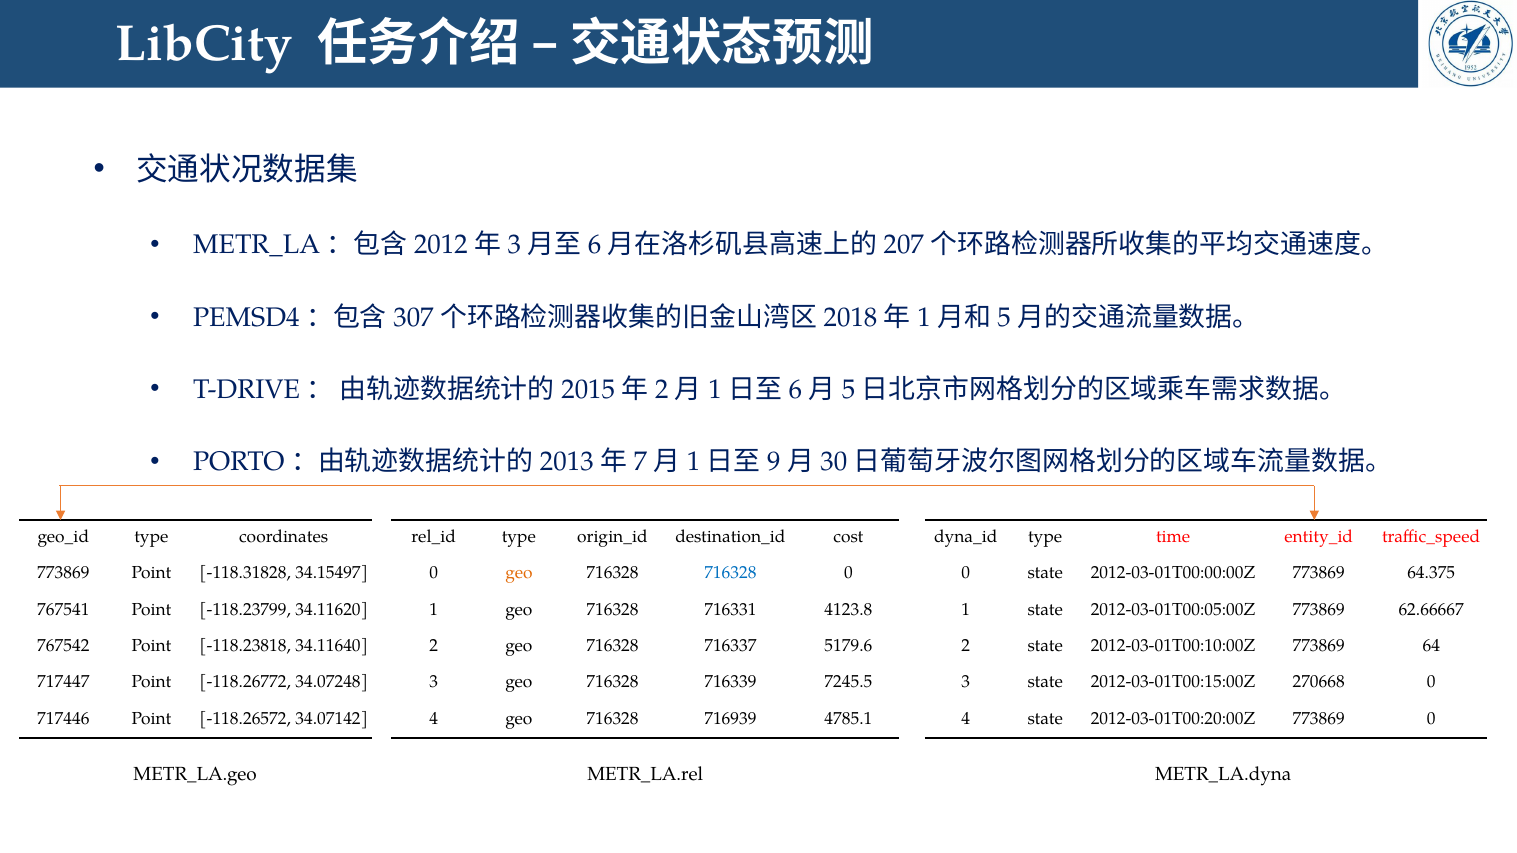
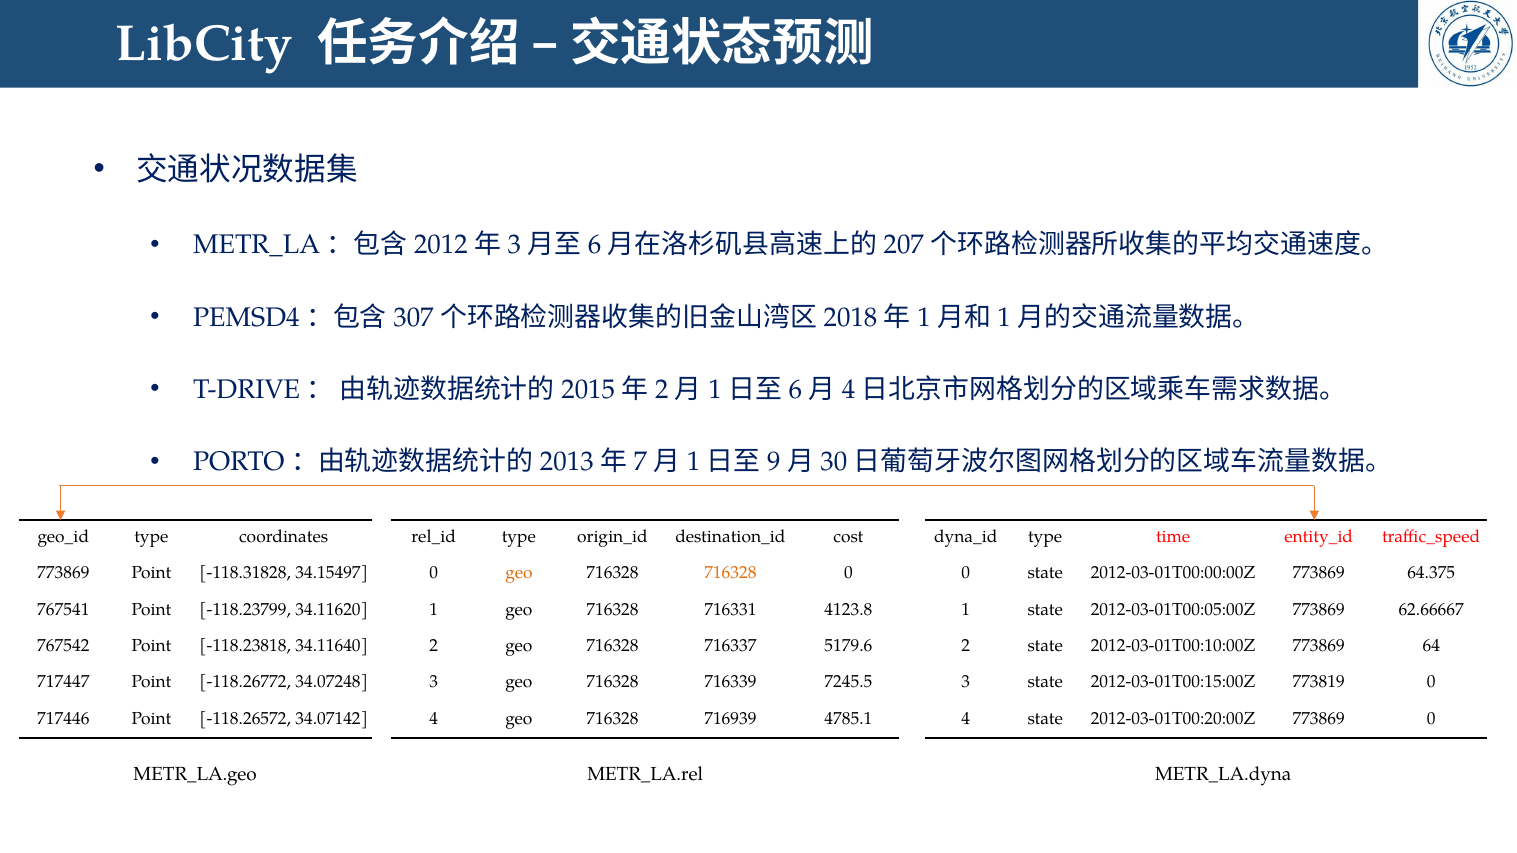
5: 5 -> 1 (1004, 317)
5: 5 -> 4 (849, 390)
716328 colour: blue -> orange (730, 573)
270668: 270668 -> 773819 (1319, 682)
